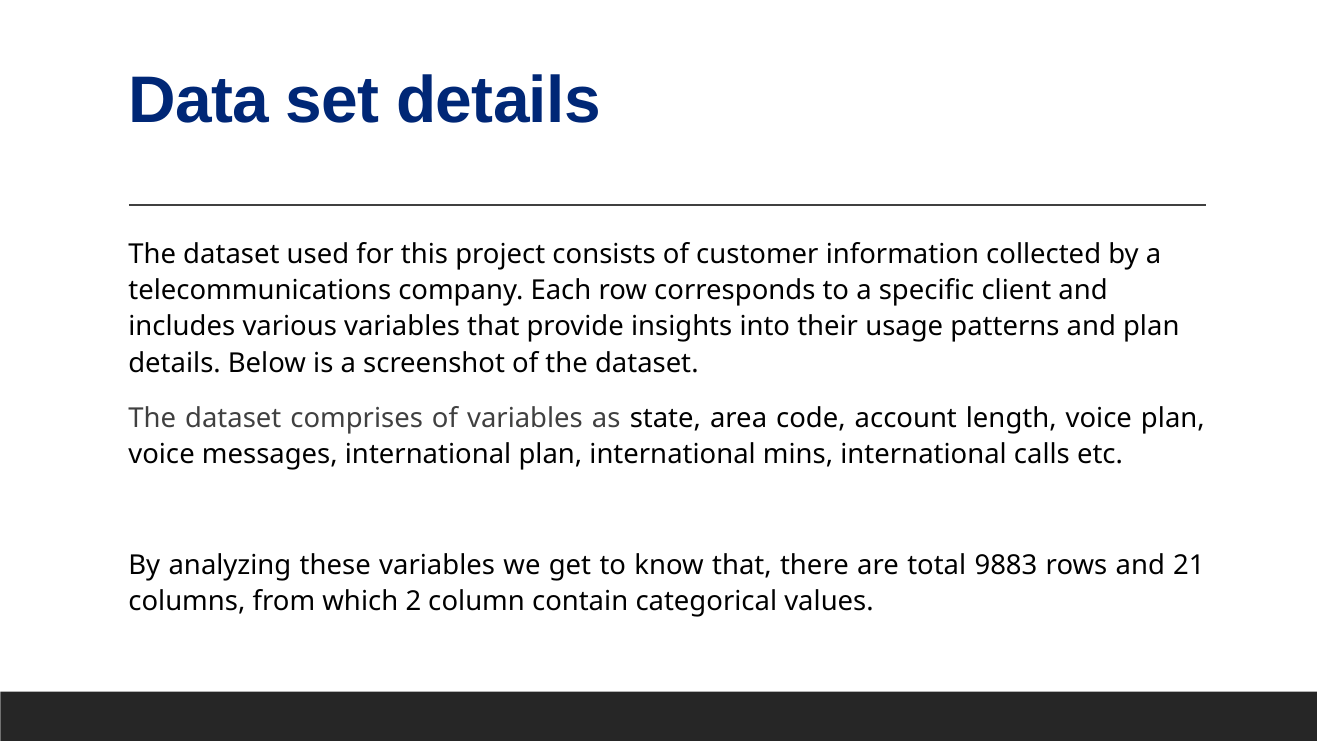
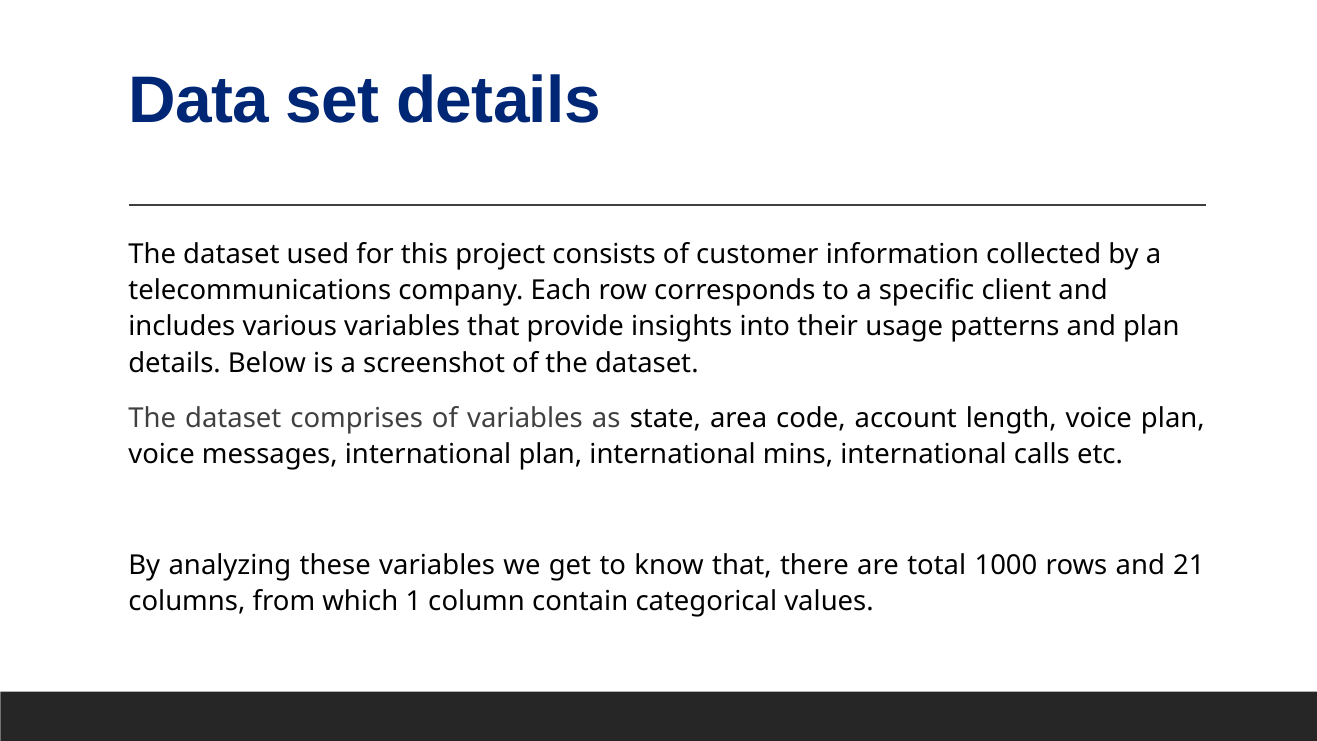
9883: 9883 -> 1000 (1006, 565)
2: 2 -> 1 (413, 602)
